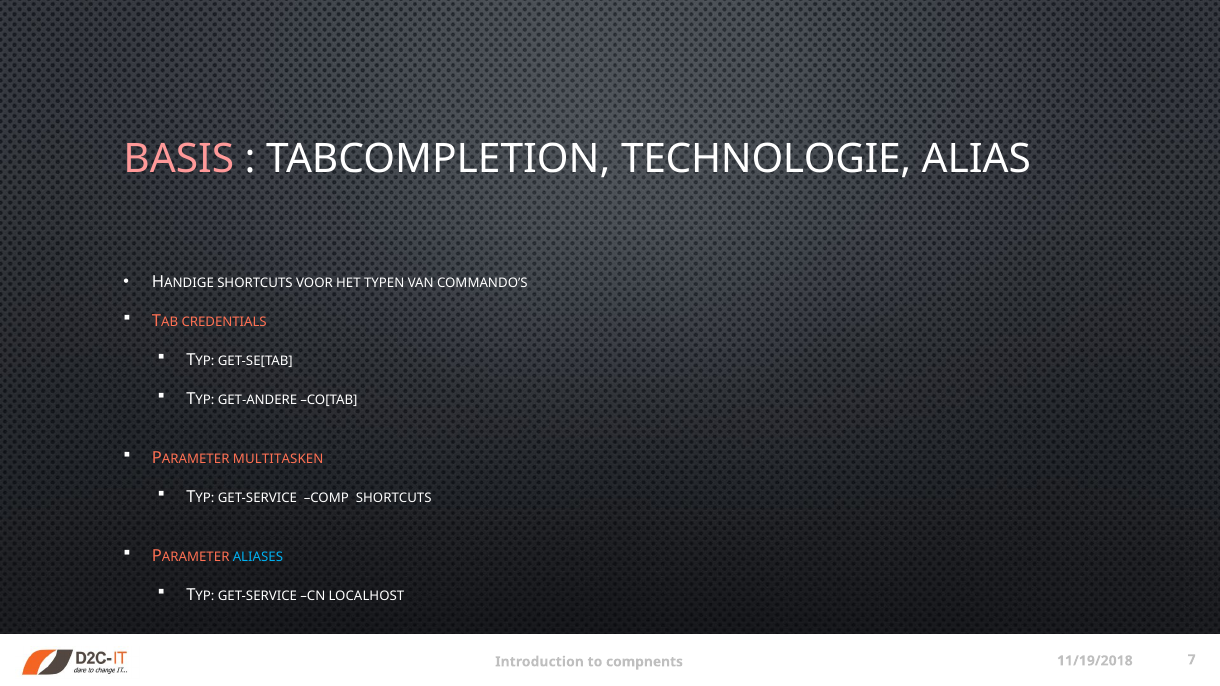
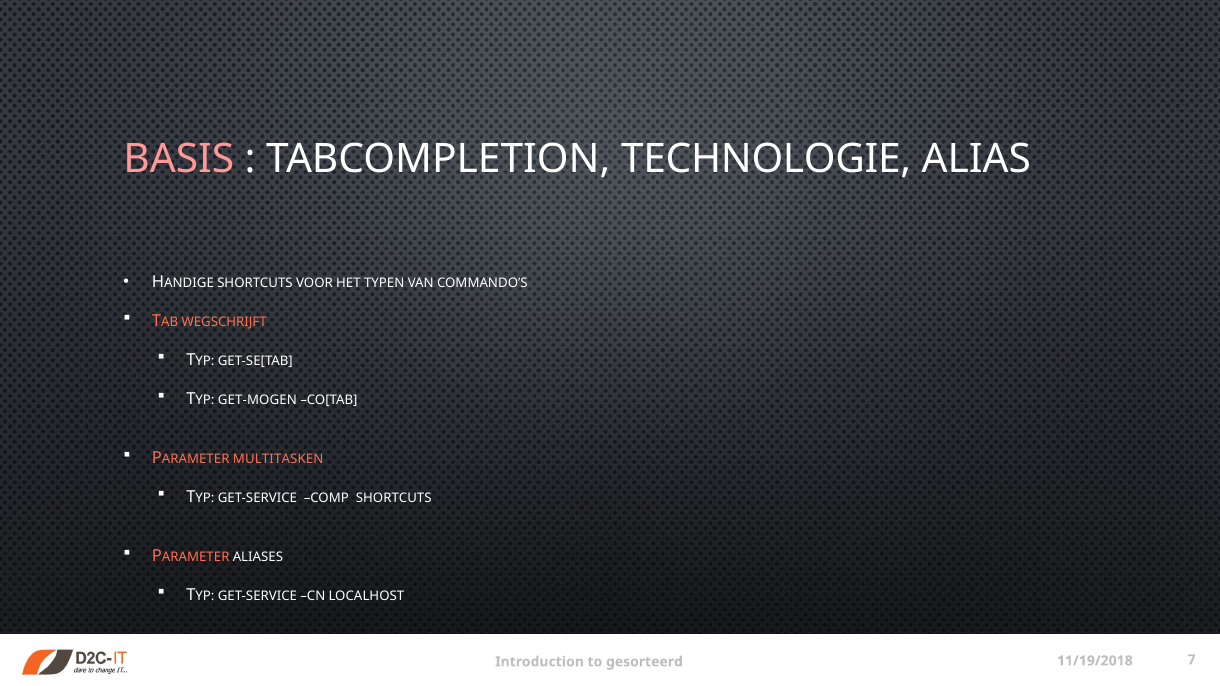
CREDENTIALS: CREDENTIALS -> WEGSCHRIJFT (224, 323)
GET-ANDERE: GET-ANDERE -> GET-MOGEN (257, 400)
ALIASES colour: light blue -> white (258, 557)
compnents: compnents -> gesorteerd (644, 662)
